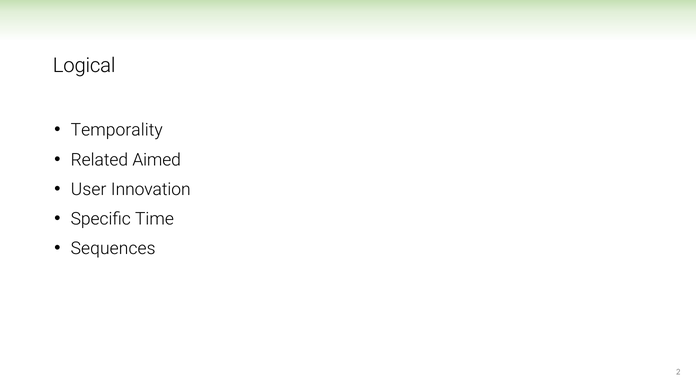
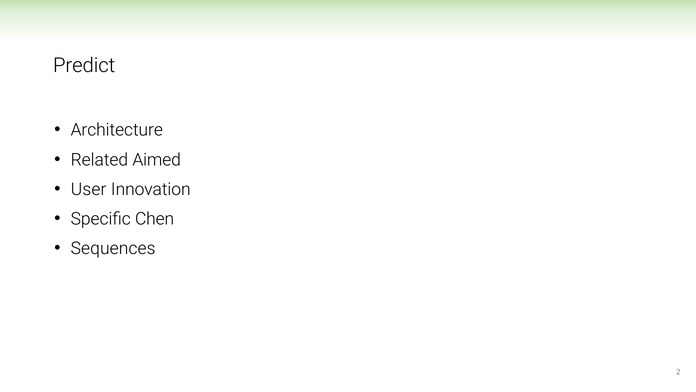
Logical: Logical -> Predict (84, 66)
Temporality: Temporality -> Architecture (117, 130)
Time: Time -> Chen (155, 219)
